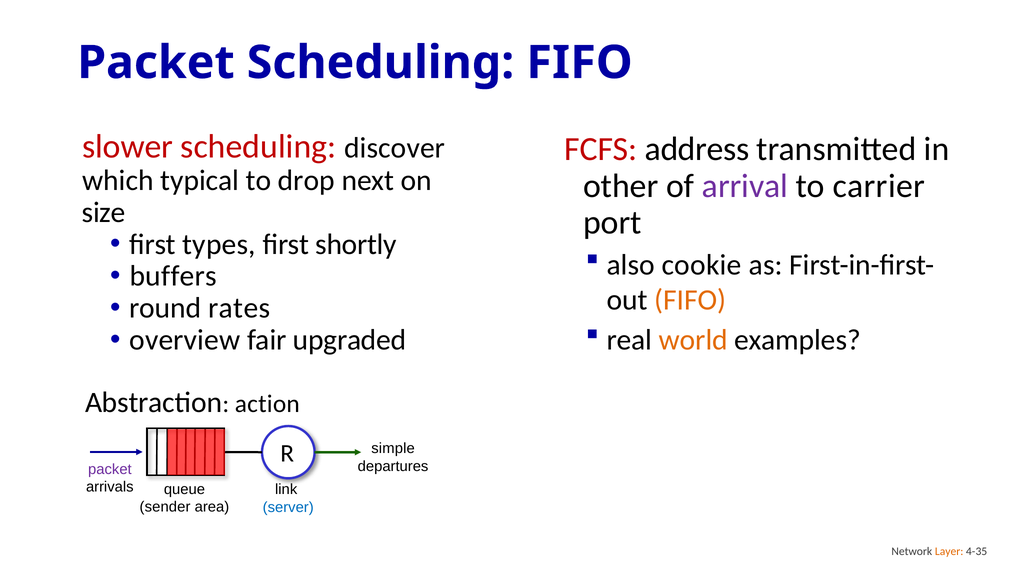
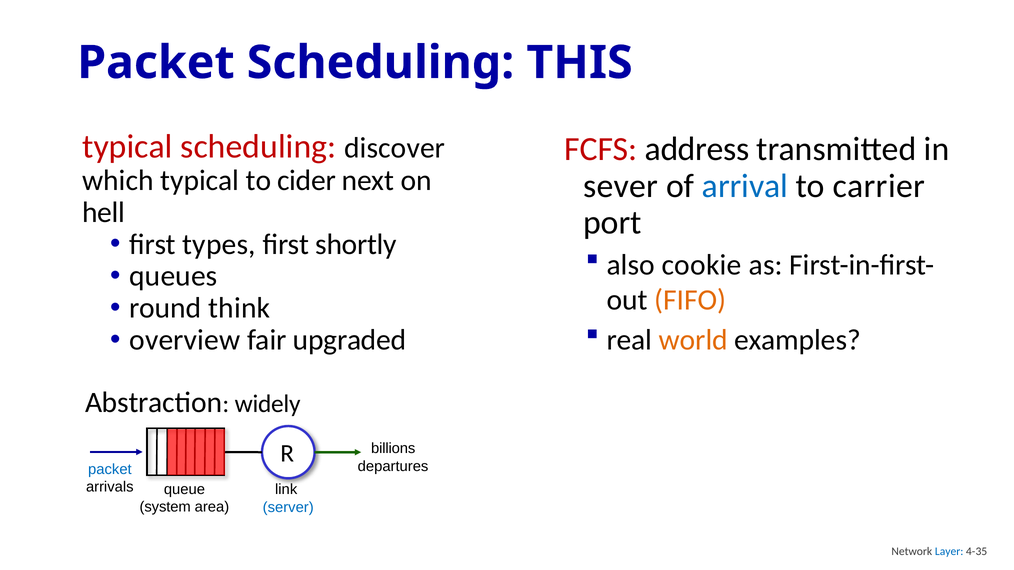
Scheduling FIFO: FIFO -> THIS (580, 63)
slower: slower -> typical (128, 147)
drop: drop -> cider (307, 181)
other: other -> sever (621, 186)
arrival colour: purple -> blue (745, 186)
size: size -> hell (104, 213)
buffers: buffers -> queues (173, 276)
rates: rates -> think (239, 308)
action: action -> widely (268, 404)
simple: simple -> billions (393, 449)
packet colour: purple -> blue (110, 470)
sender: sender -> system (165, 507)
Layer colour: orange -> blue (949, 552)
